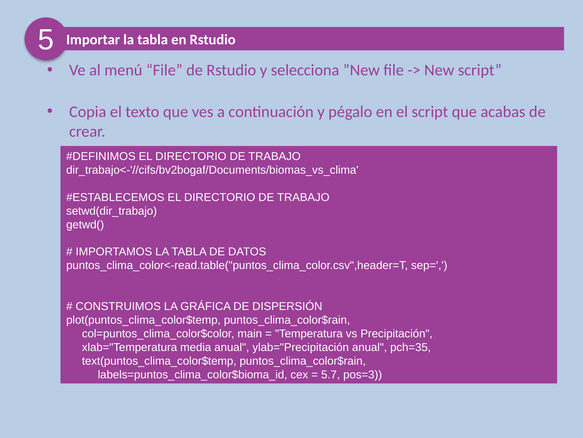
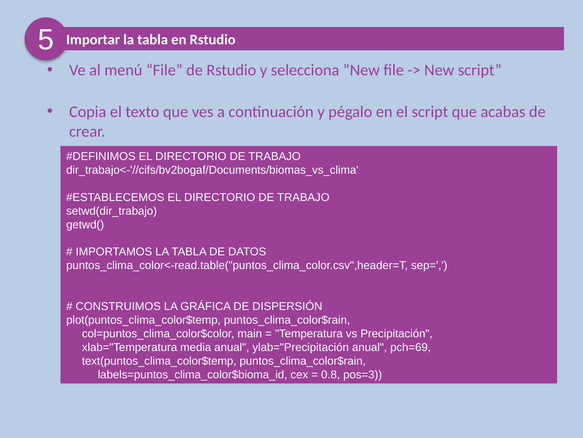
pch=35: pch=35 -> pch=69 (411, 347)
5.7: 5.7 -> 0.8 (331, 374)
